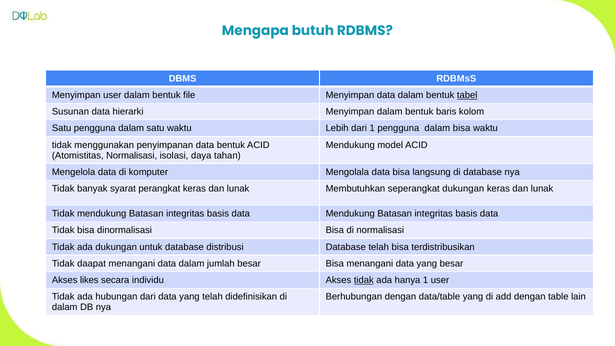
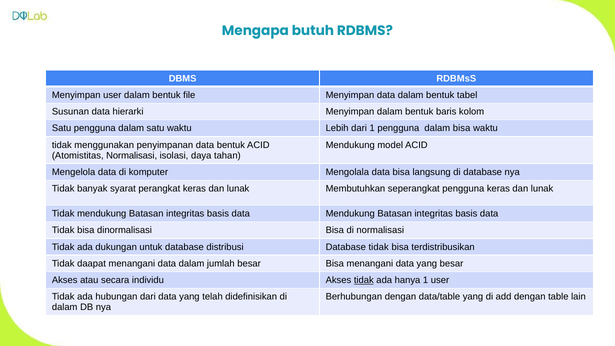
tabel underline: present -> none (467, 95)
seperangkat dukungan: dukungan -> pengguna (463, 189)
Database telah: telah -> tidak (379, 247)
likes: likes -> atau (89, 280)
